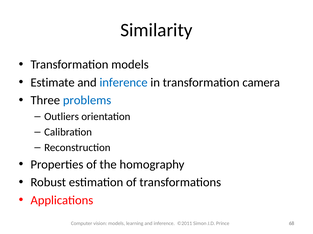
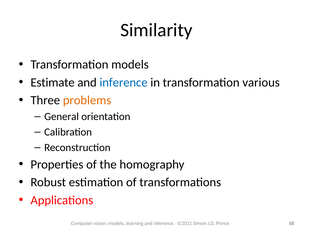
camera: camera -> various (261, 83)
problems colour: blue -> orange (87, 101)
Outliers: Outliers -> General (62, 117)
